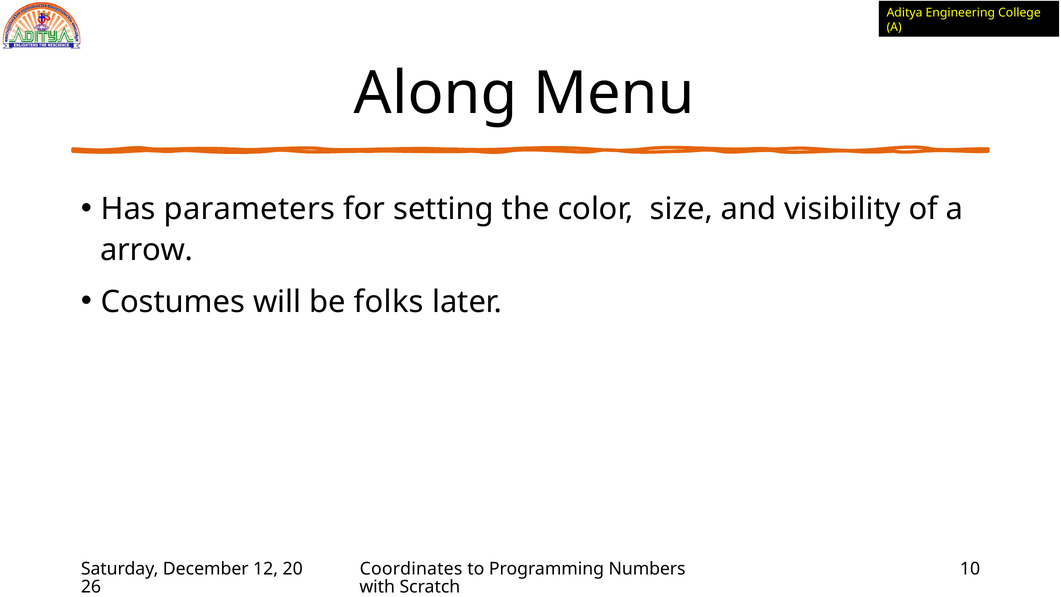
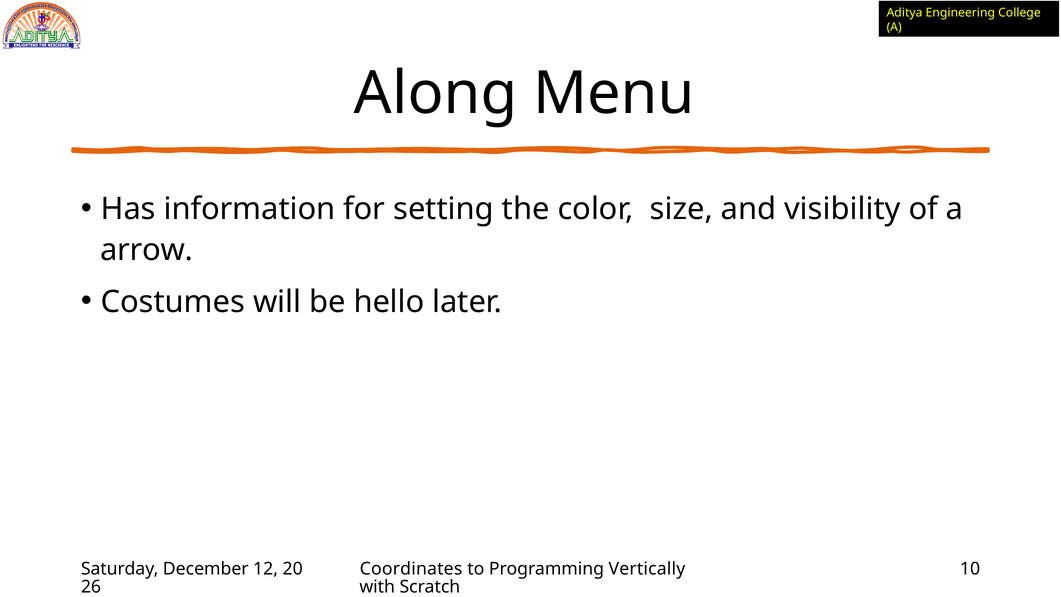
parameters: parameters -> information (250, 209)
folks: folks -> hello (389, 302)
Numbers: Numbers -> Vertically (647, 569)
